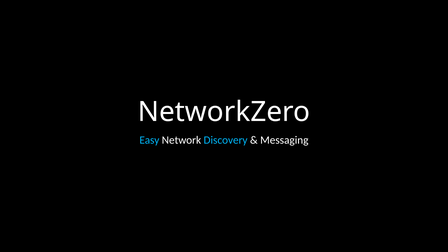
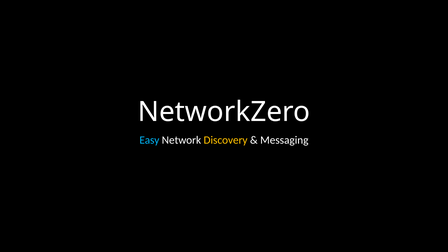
Discovery colour: light blue -> yellow (226, 140)
